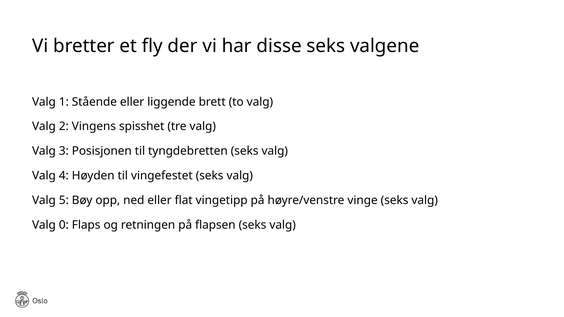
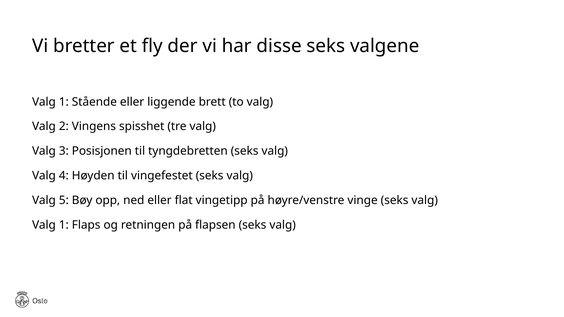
0: 0 -> 1 (64, 225)
